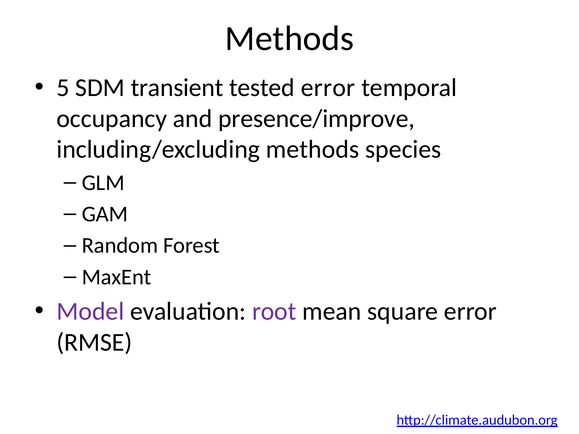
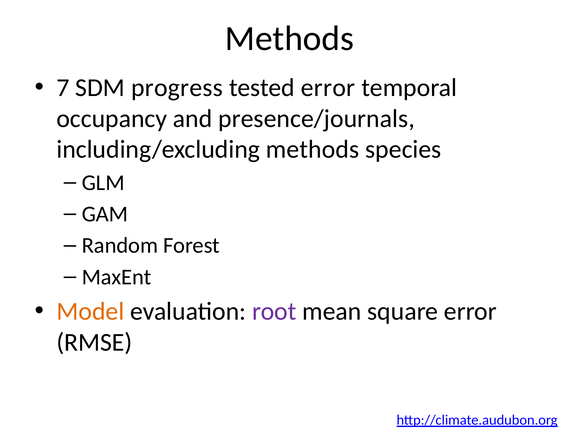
5: 5 -> 7 (63, 88)
transient: transient -> progress (177, 88)
presence/improve: presence/improve -> presence/journals (316, 119)
Model colour: purple -> orange (90, 312)
